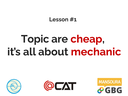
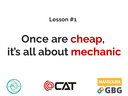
Topic: Topic -> Once (35, 39)
